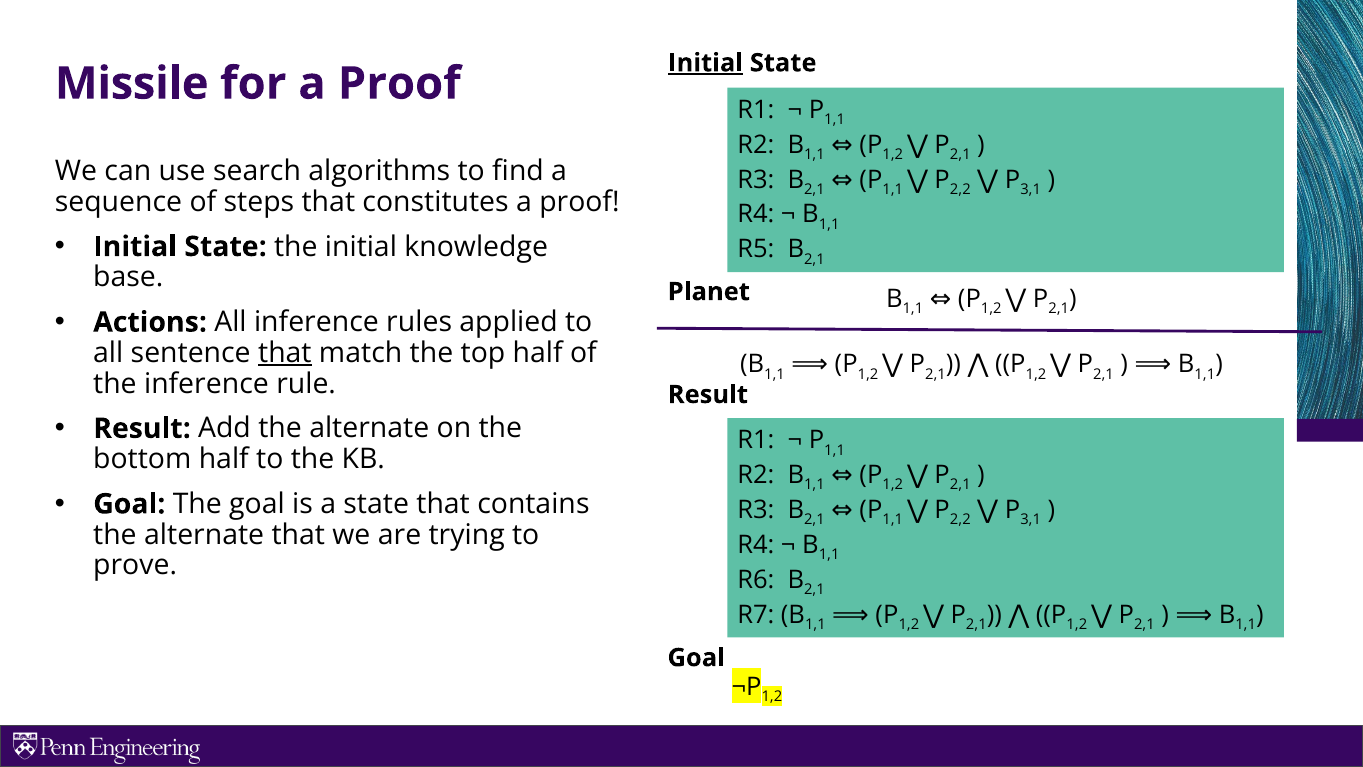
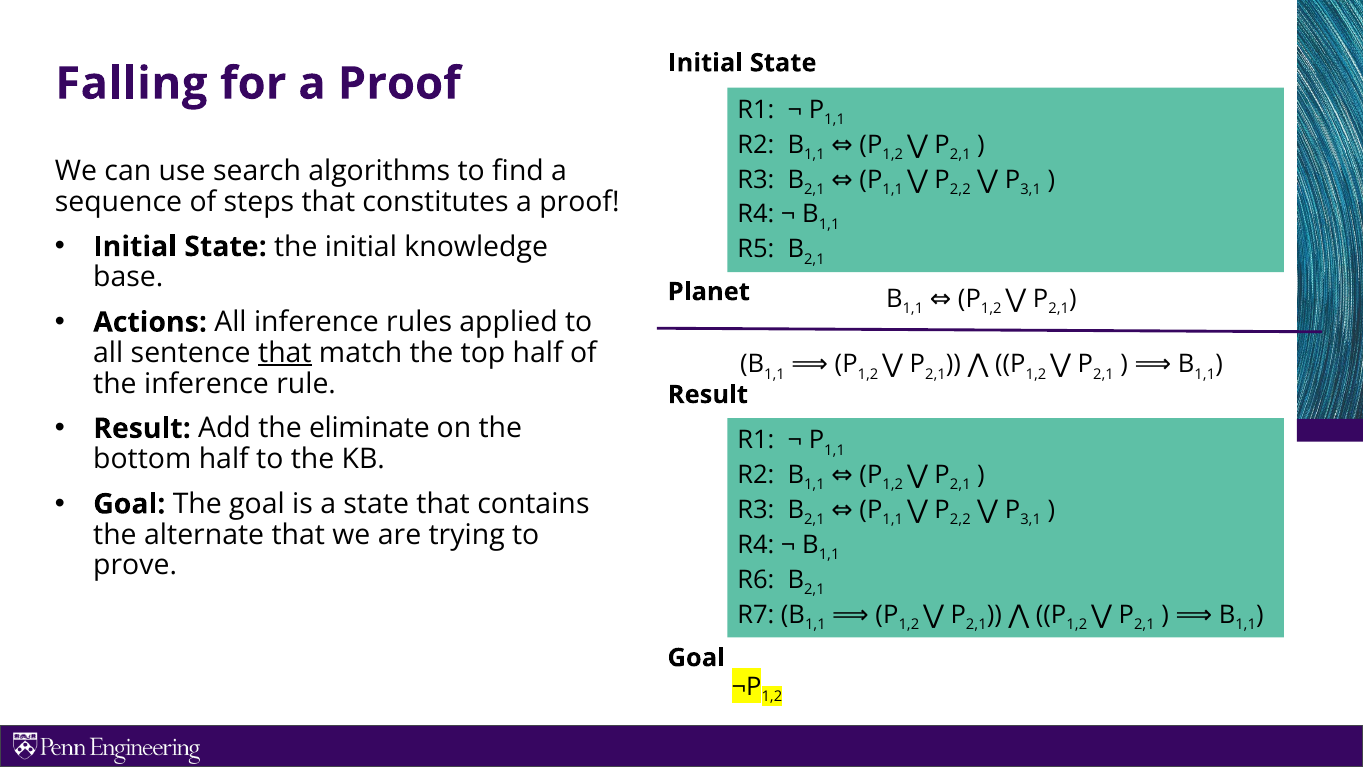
Initial underline: present -> none (706, 63)
Missile: Missile -> Falling (131, 84)
Add the alternate: alternate -> eliminate (369, 428)
